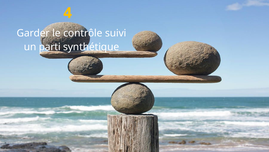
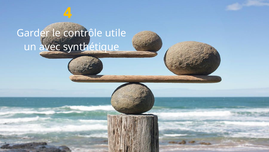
suivi: suivi -> utile (116, 33)
parti: parti -> avec (50, 47)
